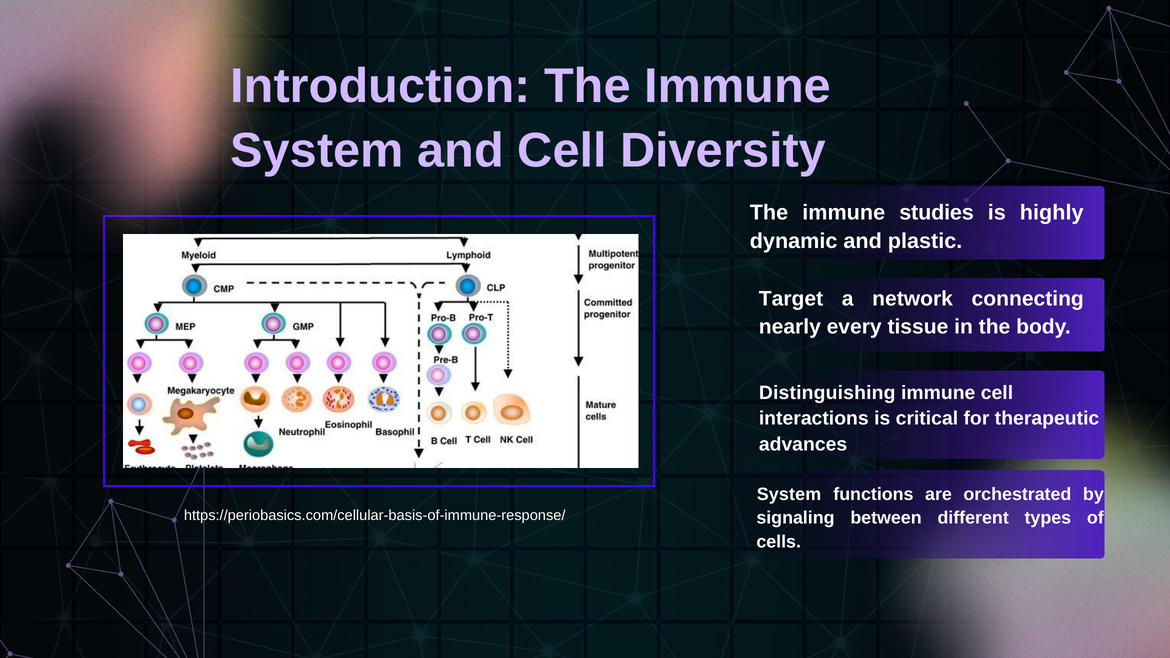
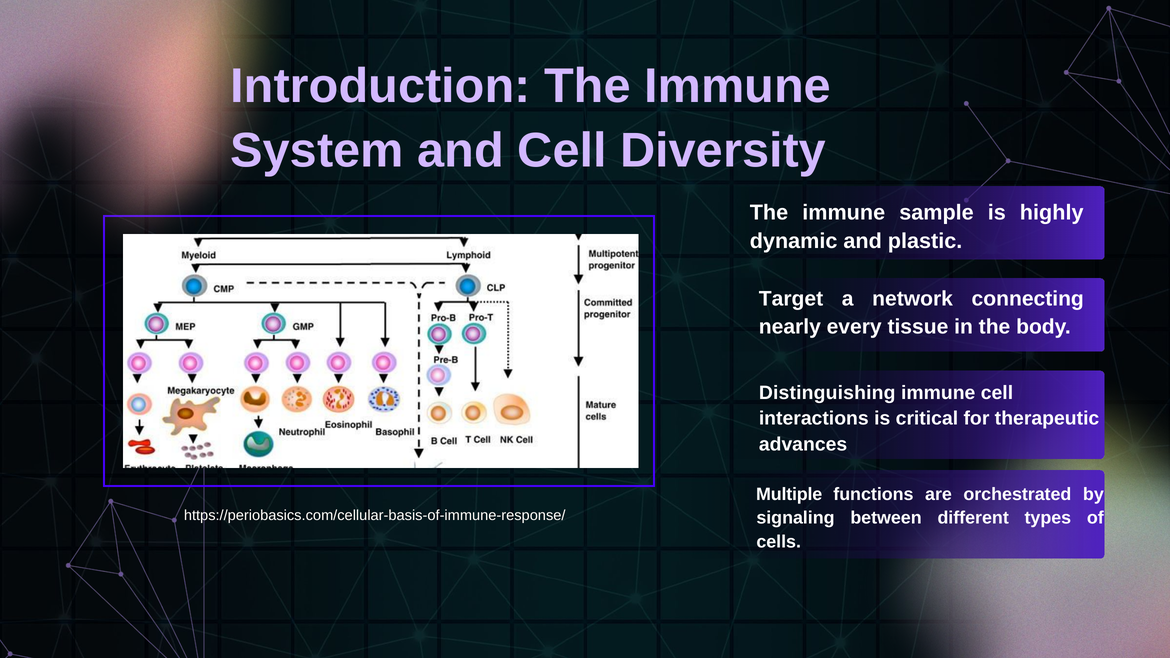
studies: studies -> sample (936, 213)
System: System -> Multiple (789, 494)
